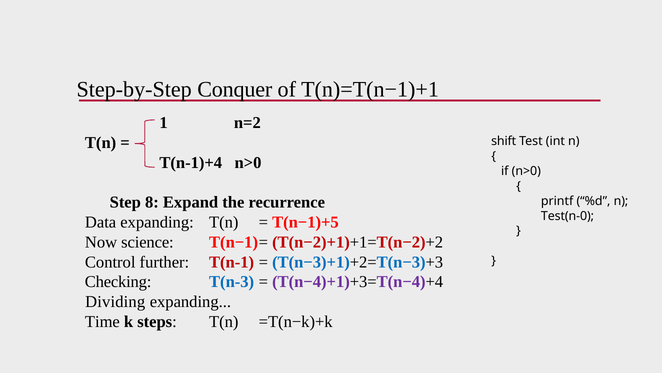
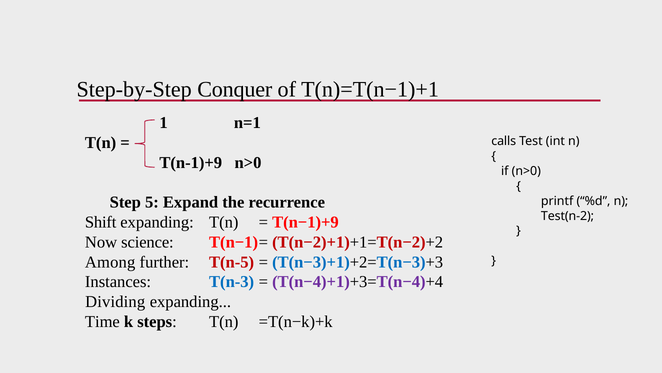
n=2: n=2 -> n=1 (247, 123)
shift: shift -> calls (504, 141)
T(n-1)+4: T(n-1)+4 -> T(n-1)+9 (191, 162)
8: 8 -> 5 (152, 202)
Test(n-0: Test(n-0 -> Test(n-2 (568, 216)
Data: Data -> Shift (101, 222)
T(n−1)+5: T(n−1)+5 -> T(n−1)+9 (305, 222)
Control: Control -> Among (110, 262)
T(n-1: T(n-1 -> T(n-5 (232, 262)
Checking: Checking -> Instances (118, 281)
